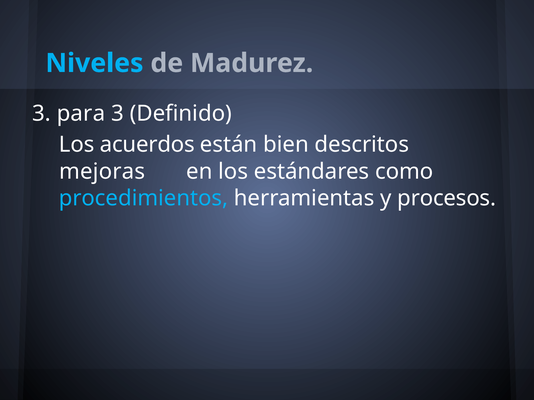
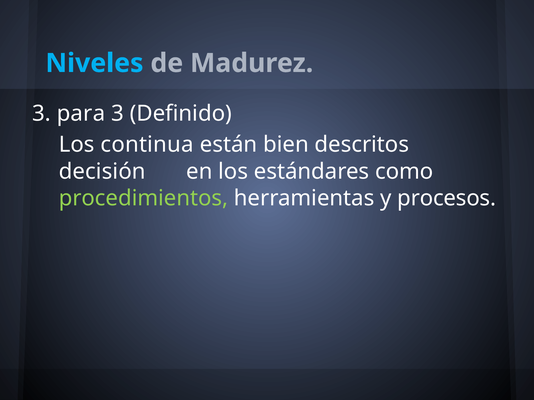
acuerdos: acuerdos -> continua (147, 145)
mejoras: mejoras -> decisión (102, 172)
procedimientos colour: light blue -> light green (143, 198)
